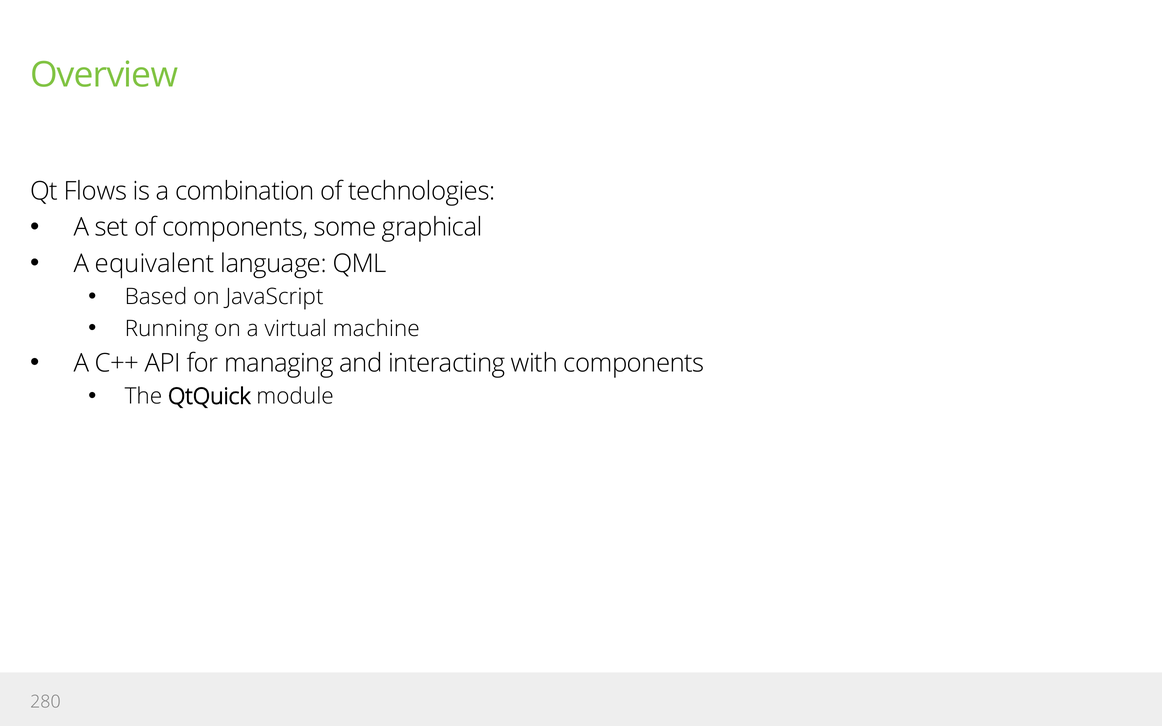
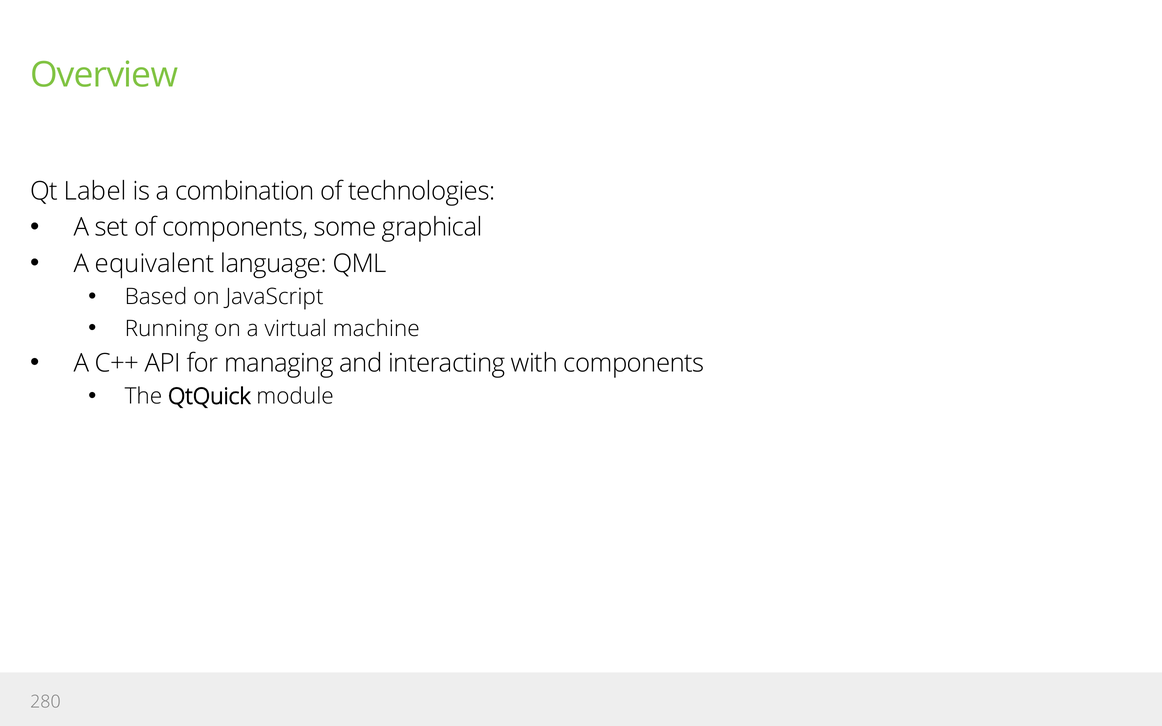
Flows: Flows -> Label (95, 191)
